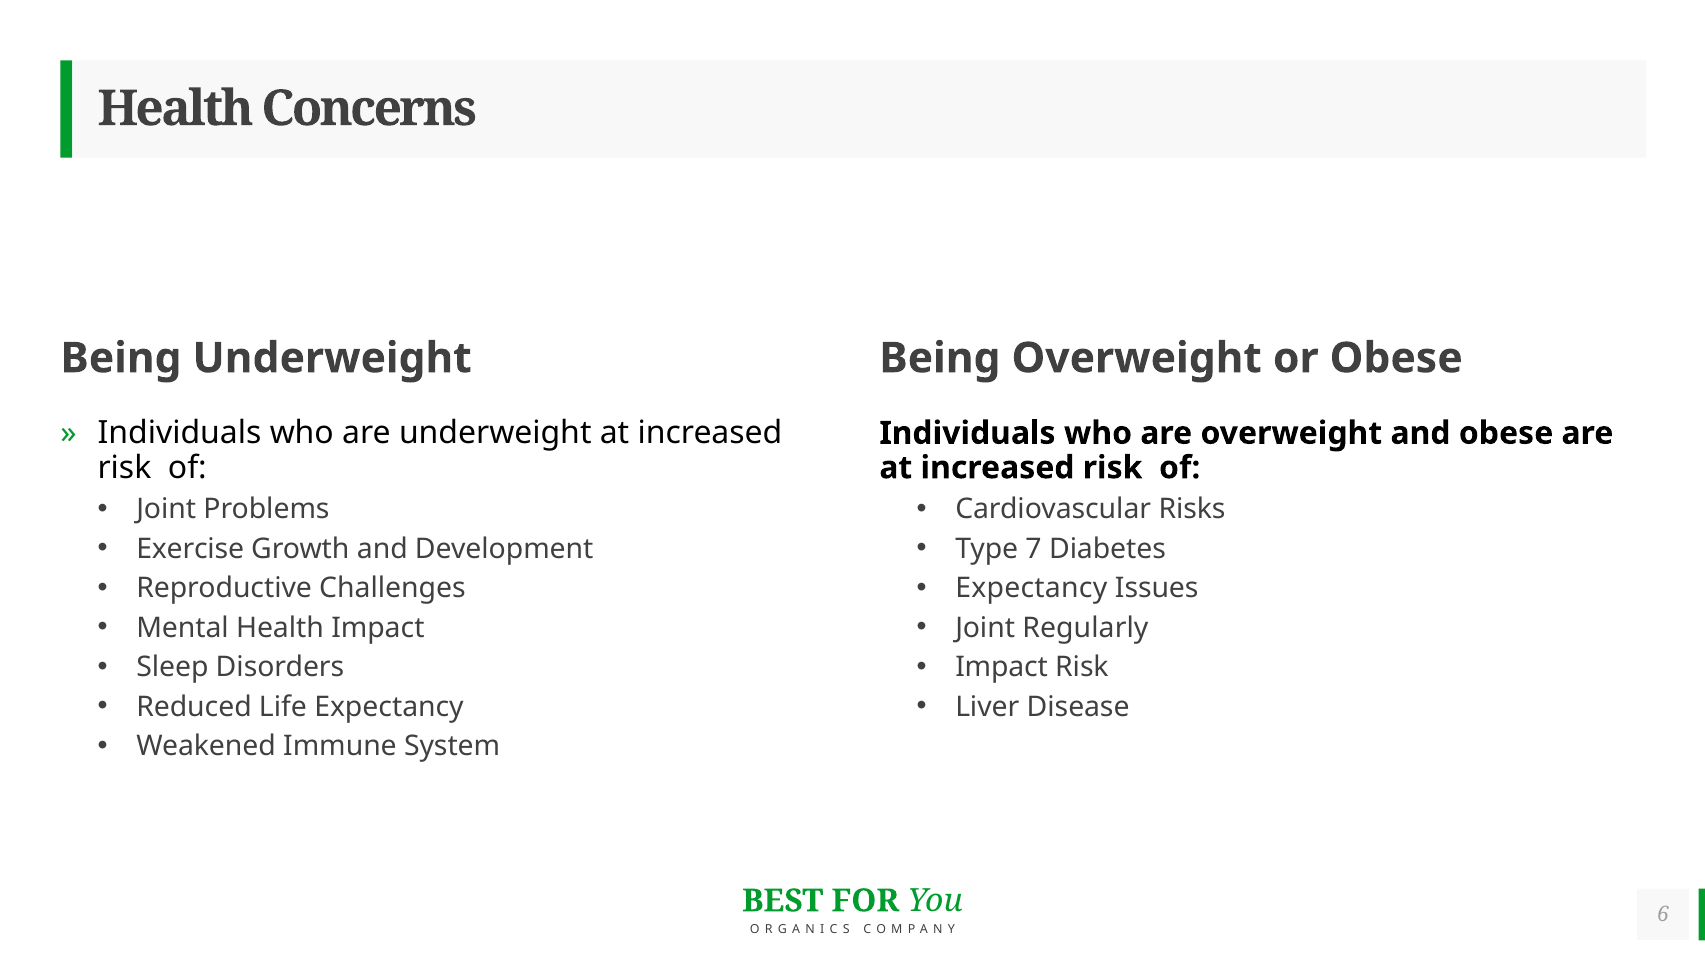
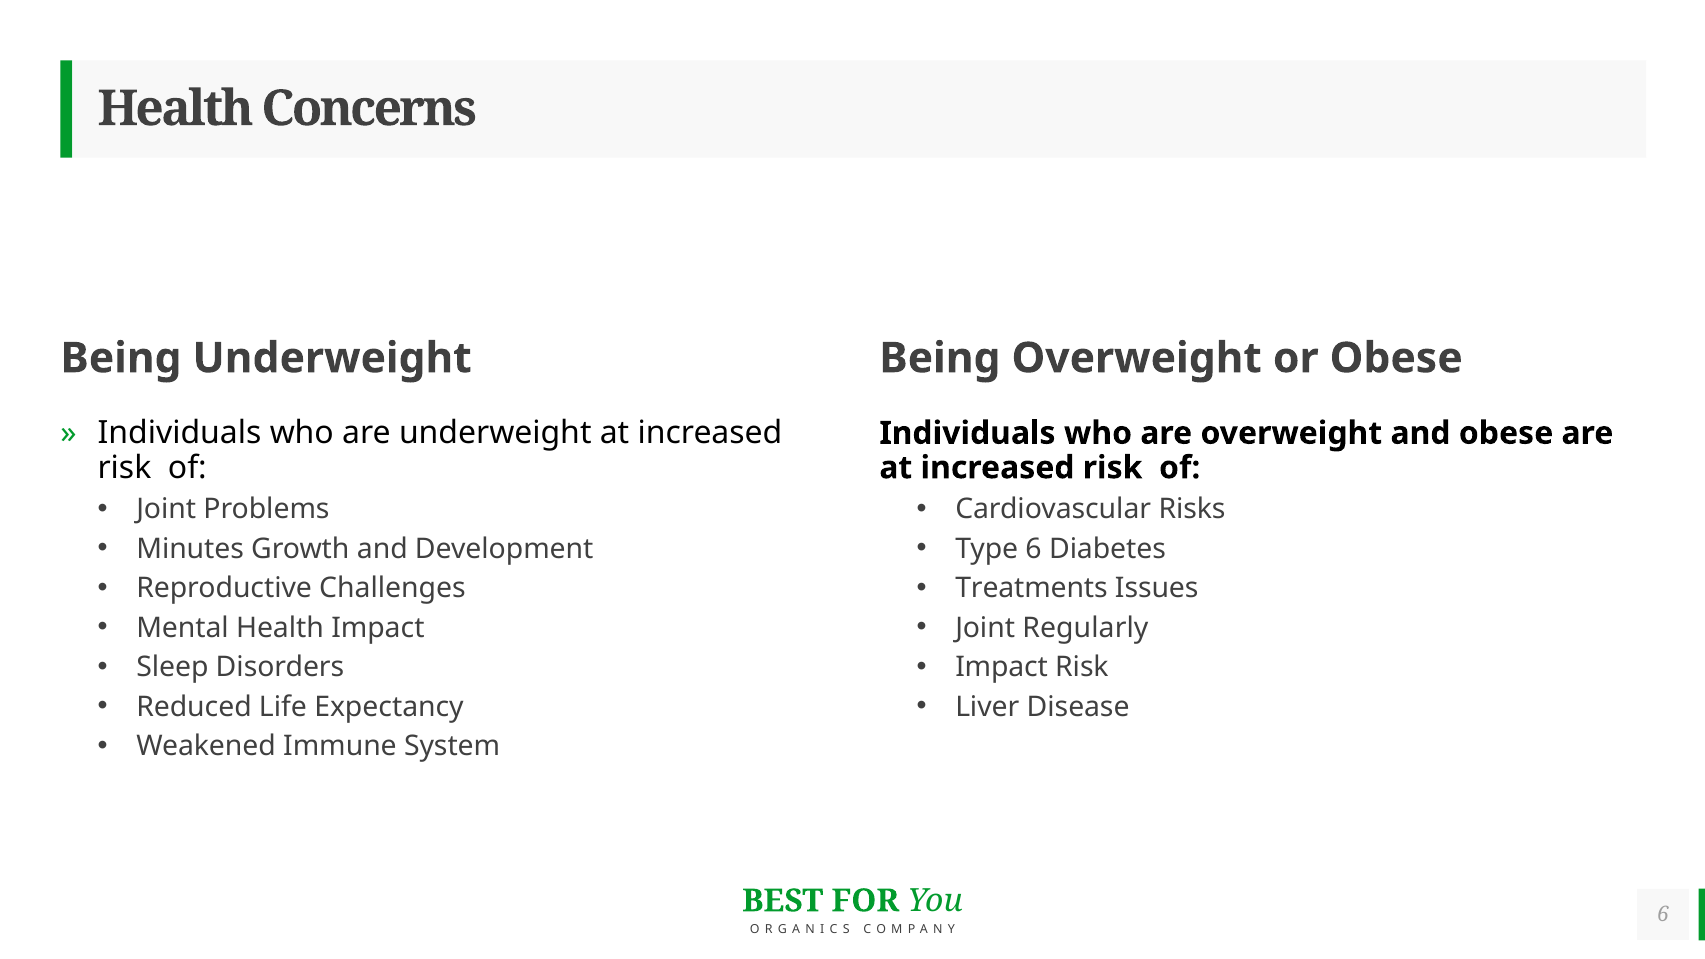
Exercise: Exercise -> Minutes (190, 549)
Type 7: 7 -> 6 (1034, 549)
Expectancy: Expectancy -> Treatments (1031, 588)
